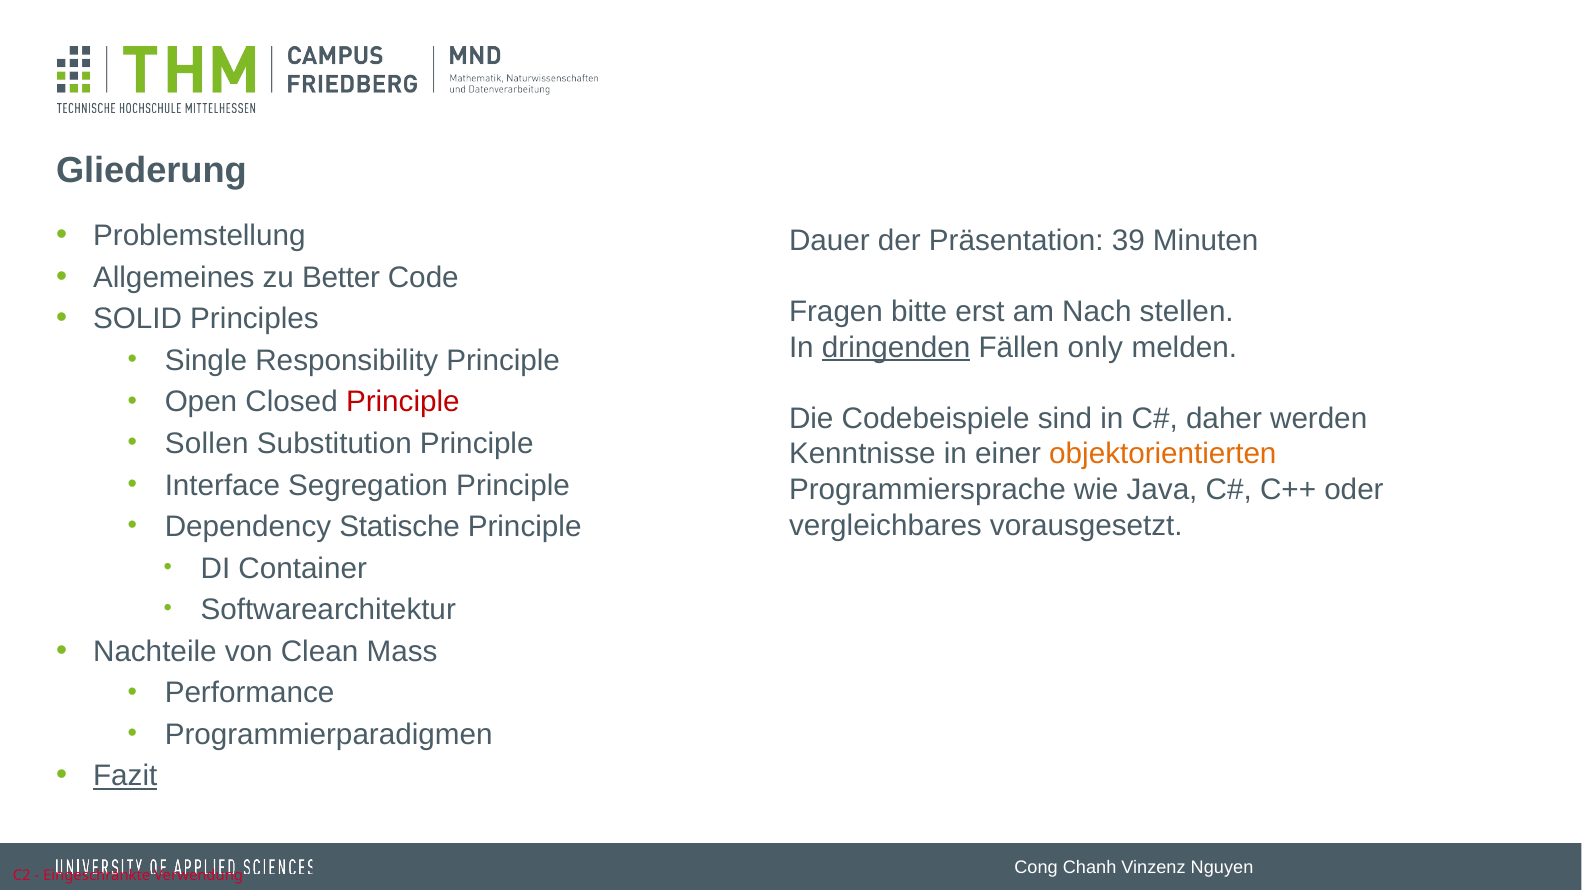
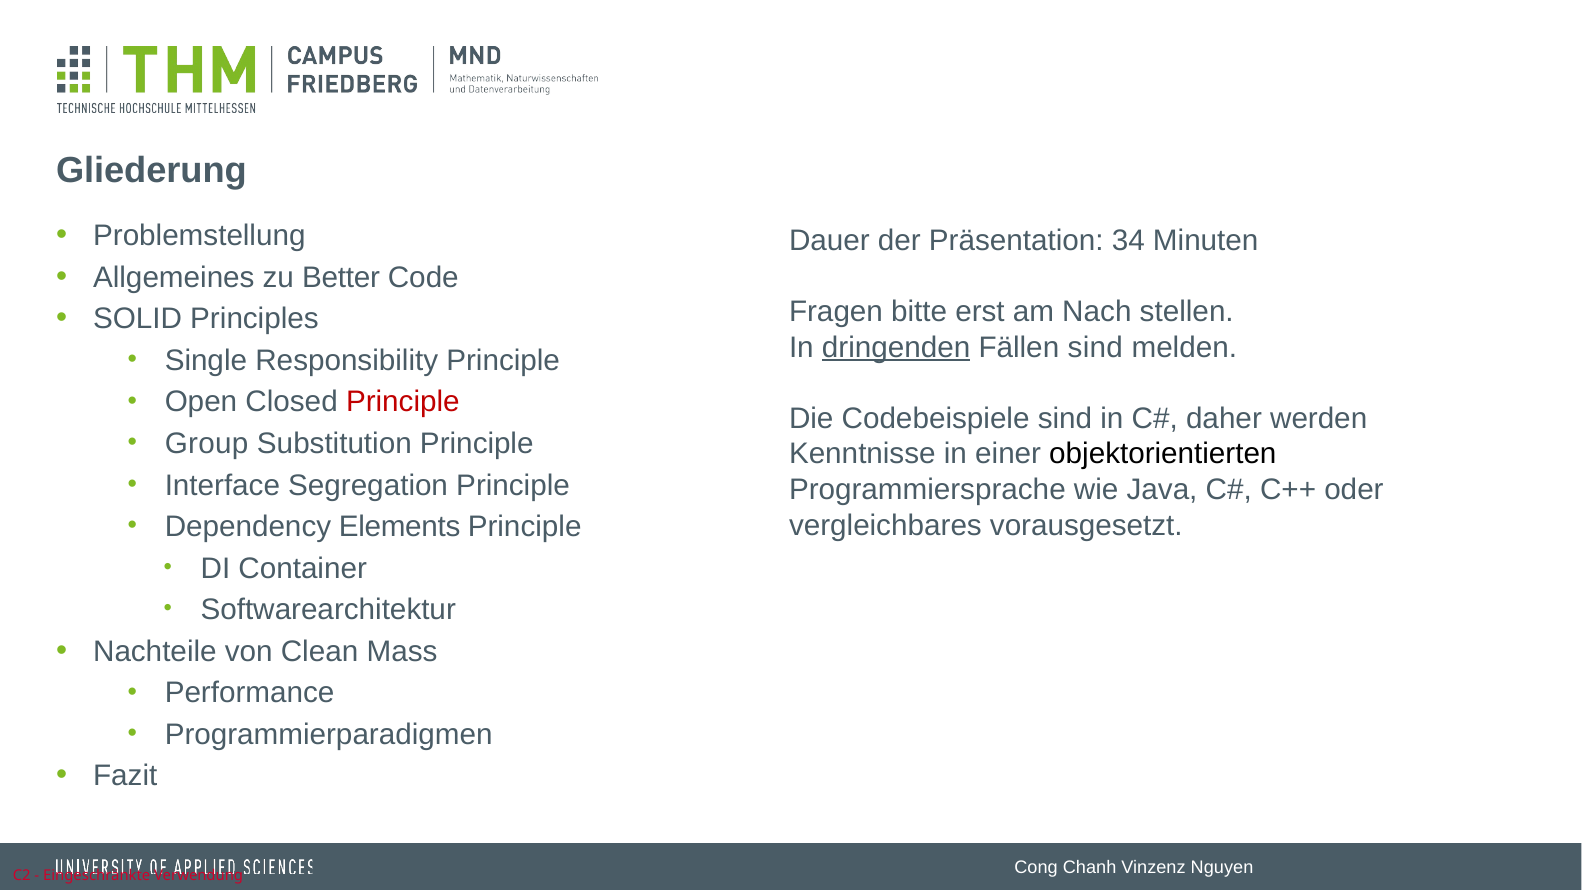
39: 39 -> 34 (1128, 240)
Fällen only: only -> sind (1095, 347)
Sollen: Sollen -> Group (207, 444)
objektorientierten colour: orange -> black (1163, 454)
Statische: Statische -> Elements (400, 527)
Fazit underline: present -> none (125, 776)
